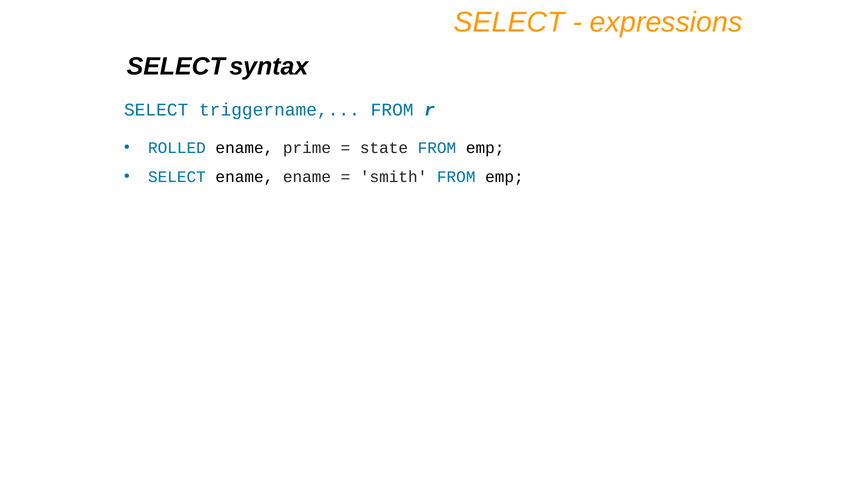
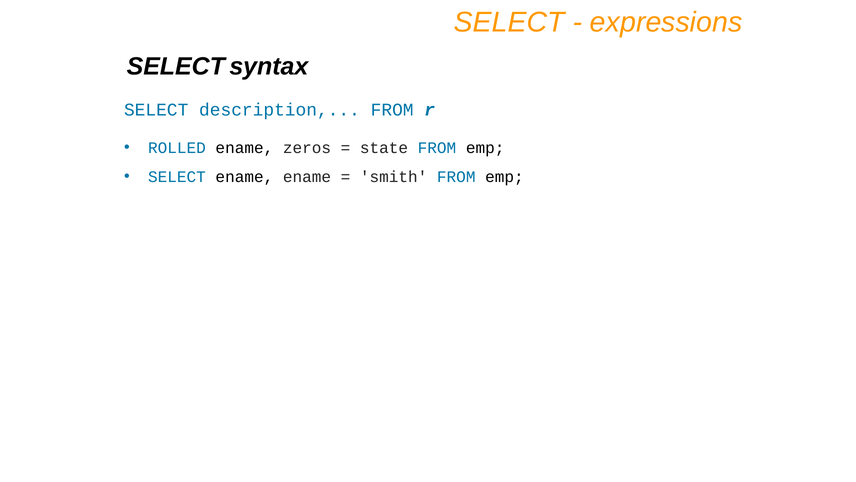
triggername: triggername -> description (279, 110)
prime: prime -> zeros (307, 148)
